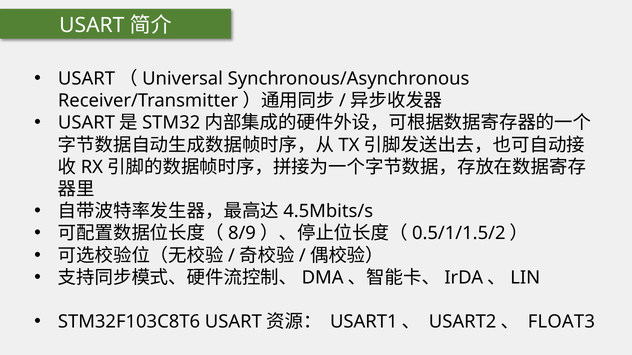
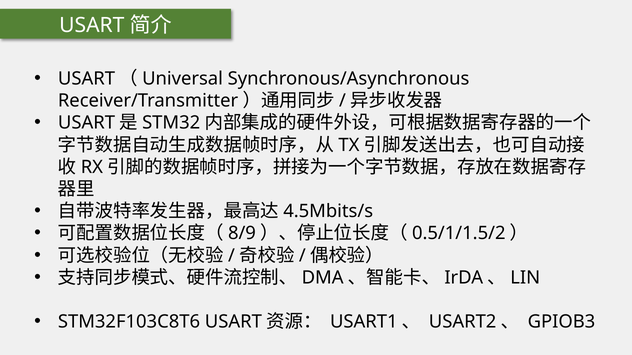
FLOAT3: FLOAT3 -> GPIOB3 (561, 322)
